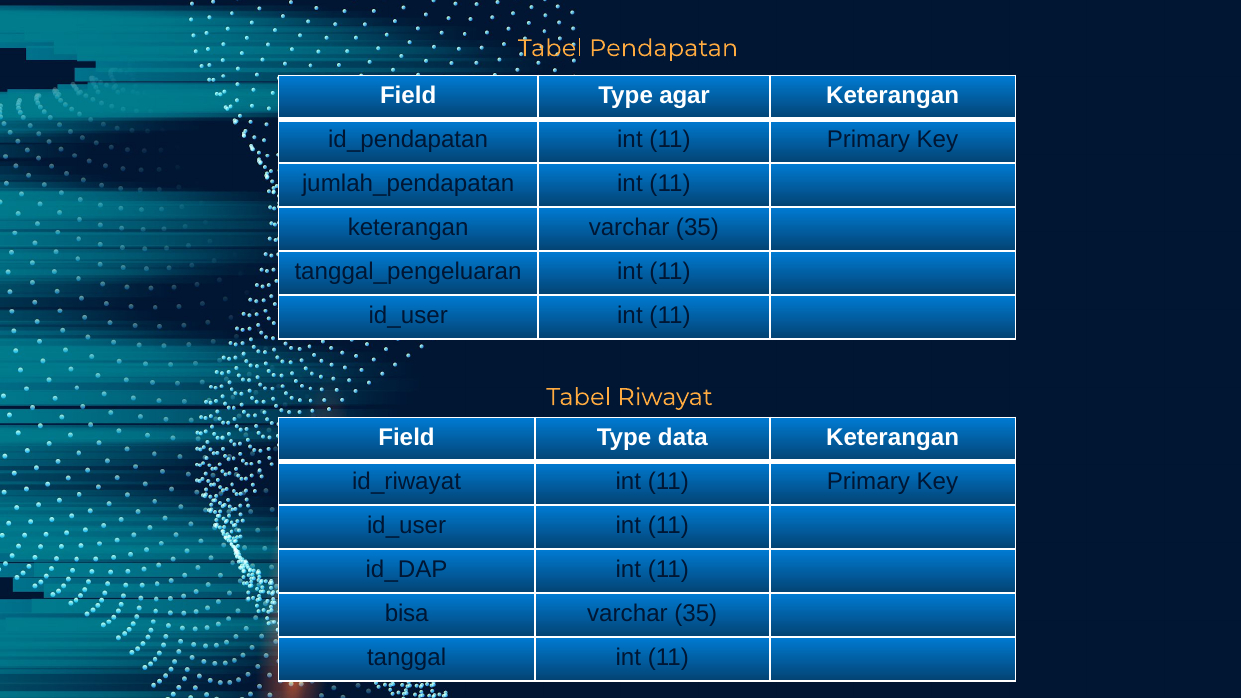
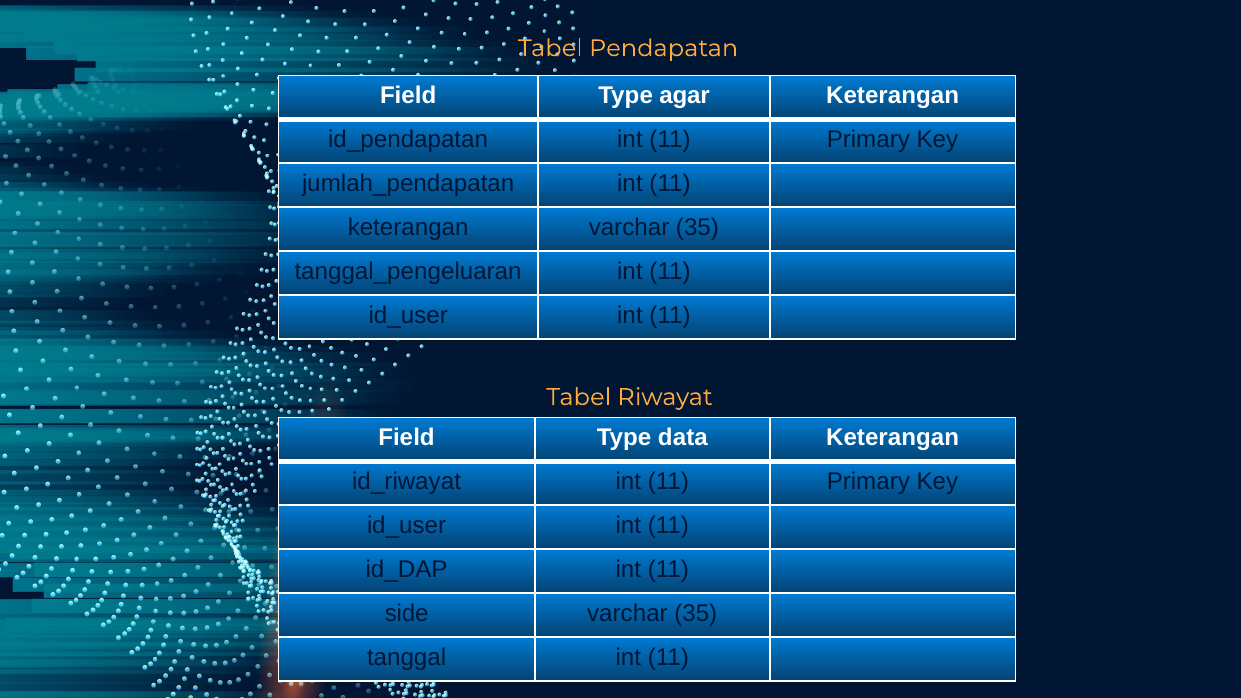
bisa: bisa -> side (407, 613)
